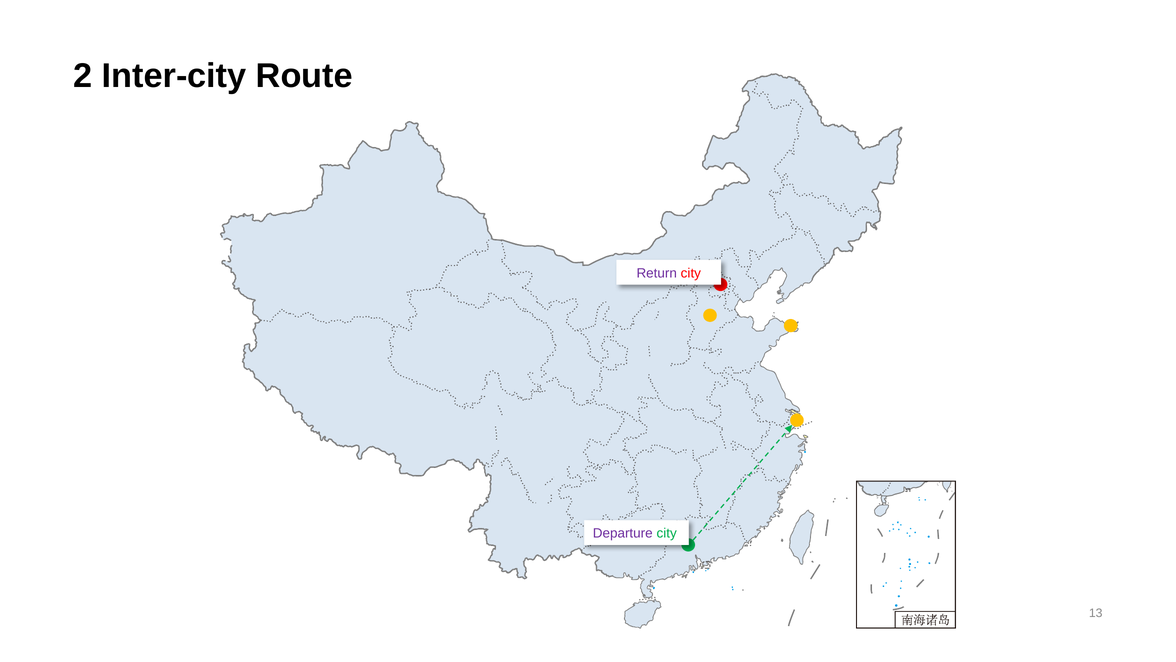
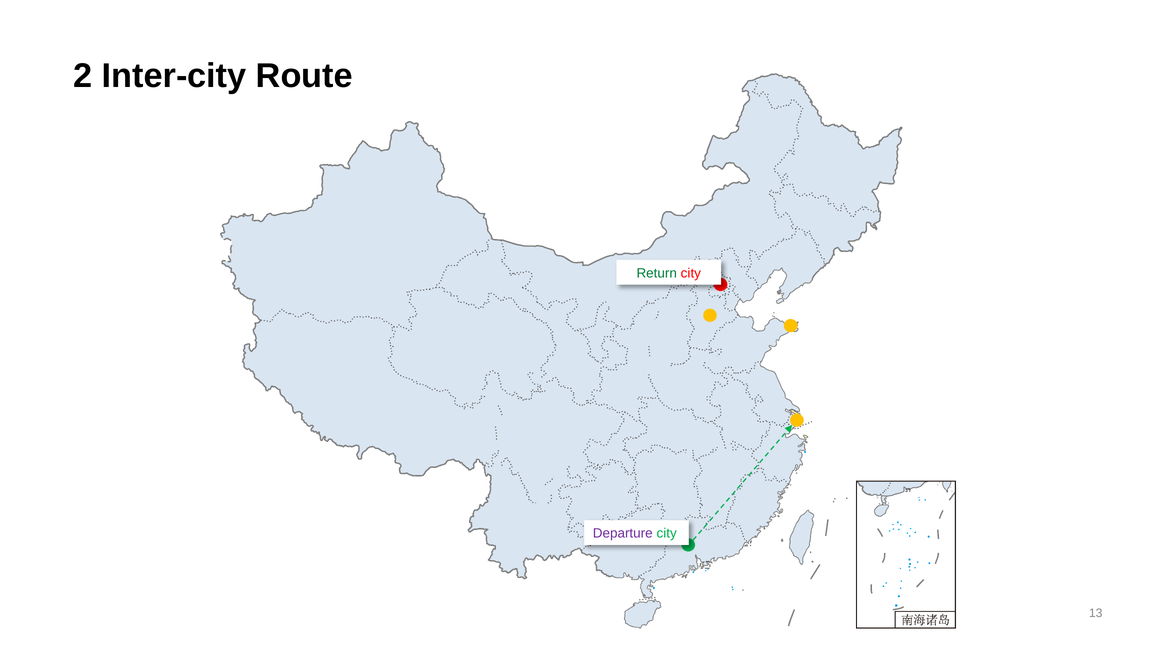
Return colour: purple -> green (657, 273)
